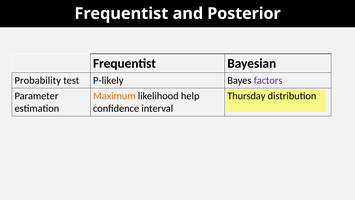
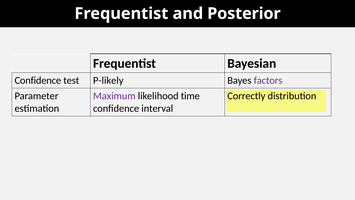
Probability: Probability -> Confidence (38, 80)
Maximum colour: orange -> purple (114, 96)
help: help -> time (190, 96)
Thursday: Thursday -> Correctly (246, 96)
